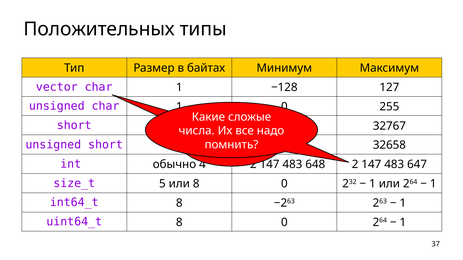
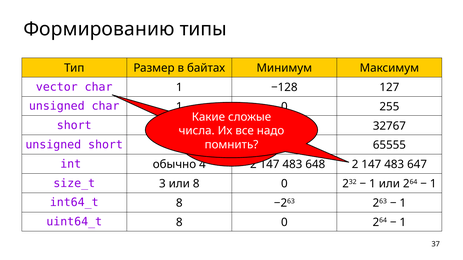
Положительных: Положительных -> Формированию (99, 29)
32658: 32658 -> 65555 (389, 145)
5: 5 -> 3 (162, 184)
